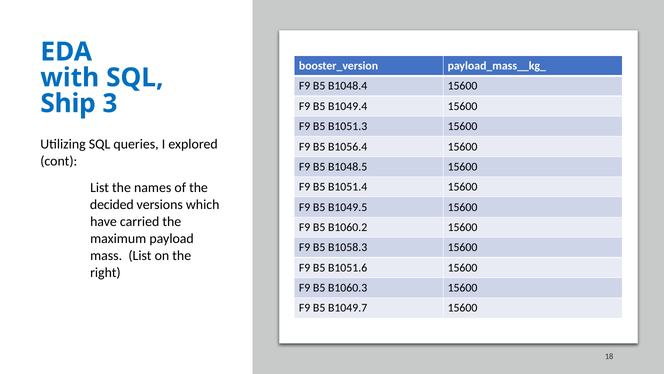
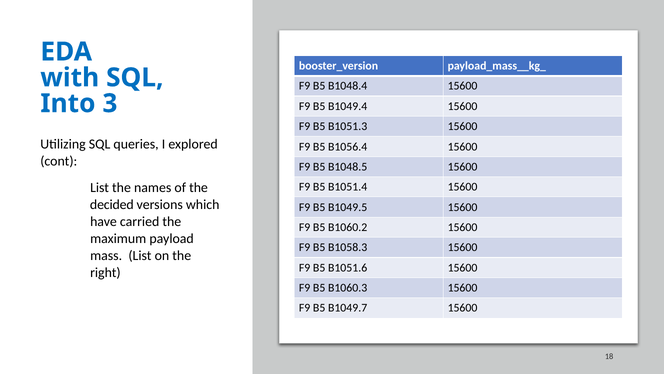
Ship: Ship -> Into (68, 103)
